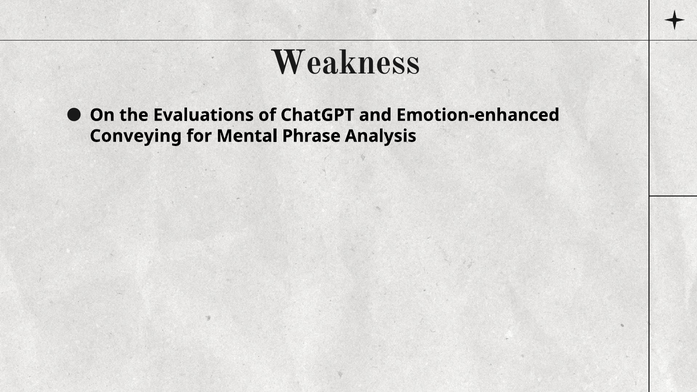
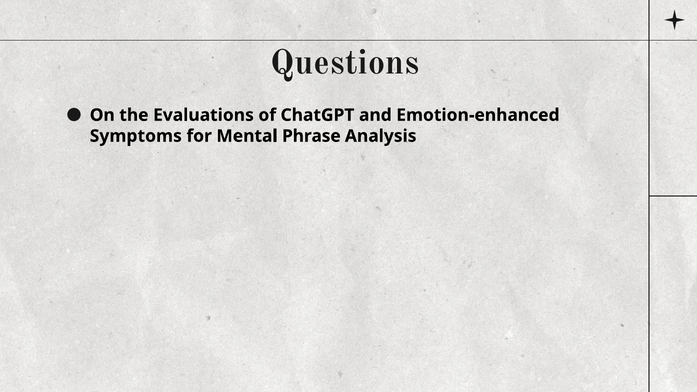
Weakness: Weakness -> Questions (345, 63)
Conveying: Conveying -> Symptoms (136, 136)
